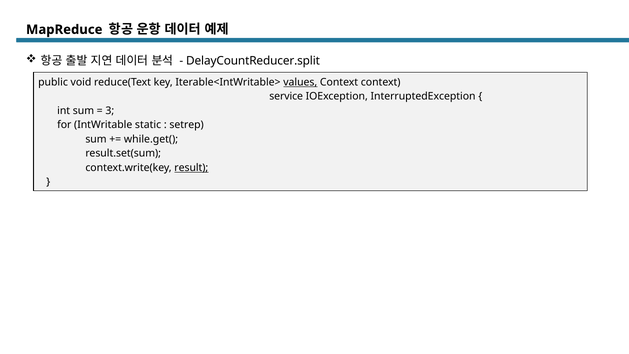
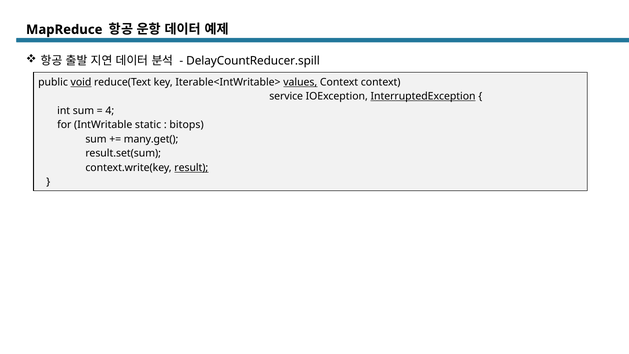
DelayCountReducer.split: DelayCountReducer.split -> DelayCountReducer.spill (253, 61)
void underline: none -> present (81, 82)
InterruptedException underline: none -> present (423, 96)
3: 3 -> 4 (110, 111)
setrep: setrep -> bitops (187, 125)
while.get(: while.get( -> many.get( (151, 139)
